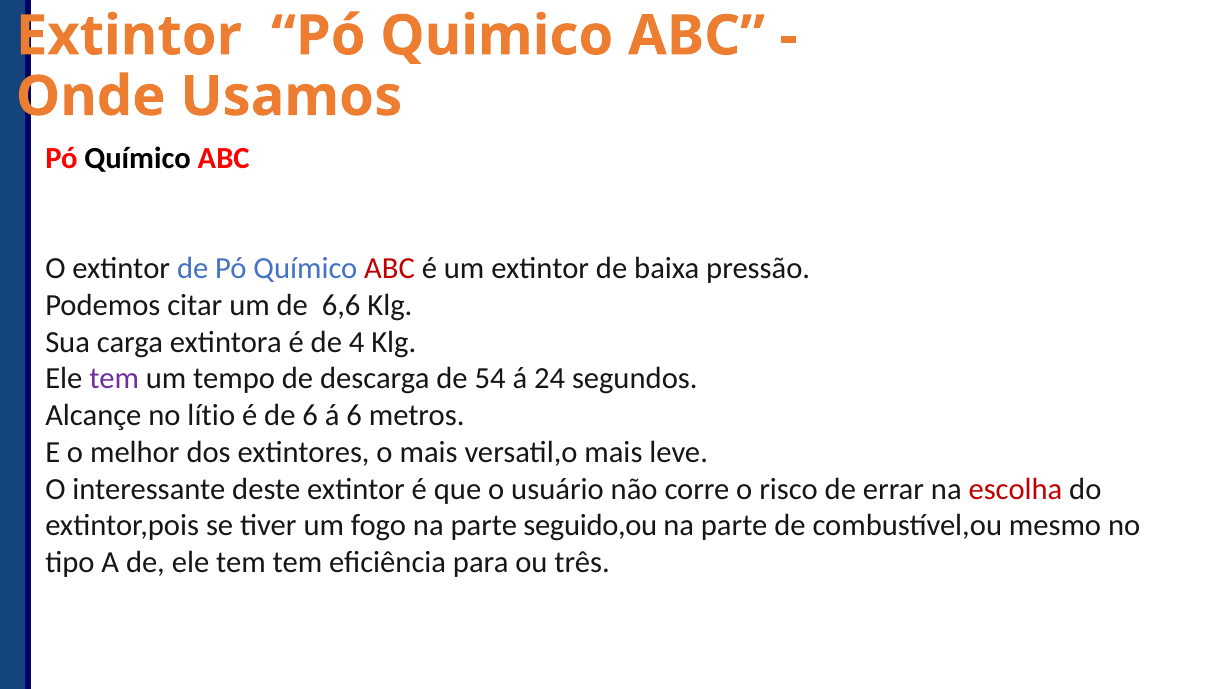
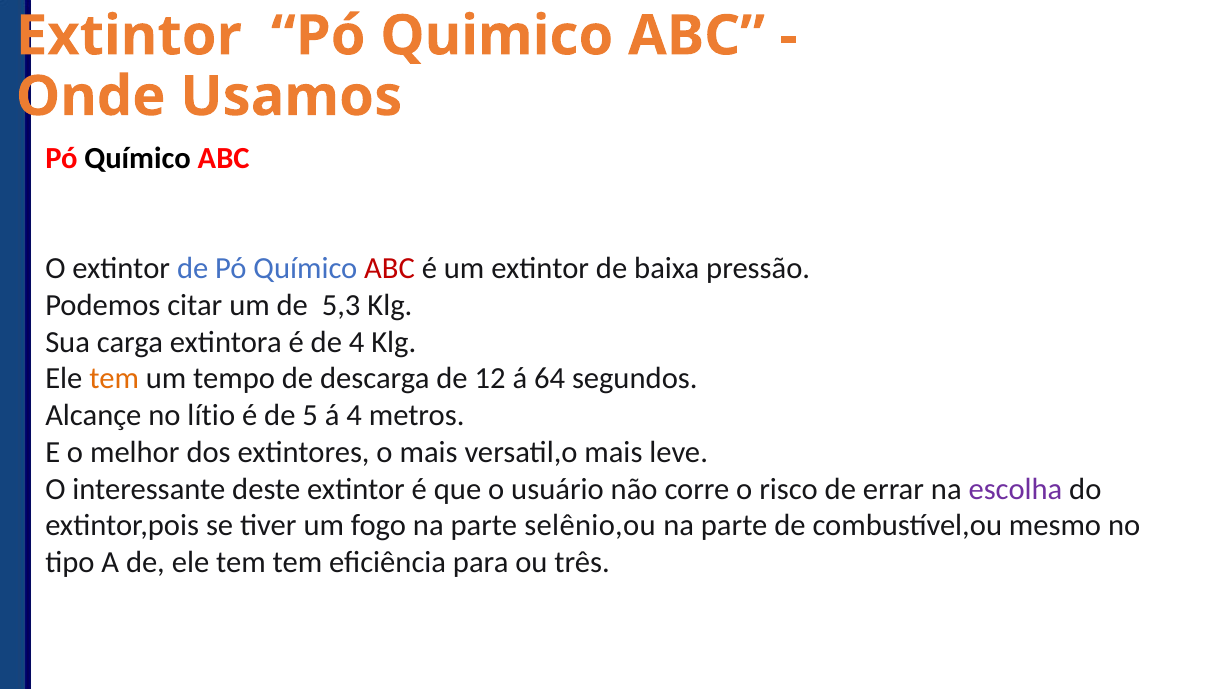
6,6: 6,6 -> 5,3 (341, 305)
tem colour: purple -> orange (114, 378)
54: 54 -> 12 (490, 378)
24: 24 -> 64 (550, 378)
de 6: 6 -> 5 (310, 415)
á 6: 6 -> 4 (354, 415)
escolha colour: red -> purple (1015, 489)
seguido,ou: seguido,ou -> selênio,ou (590, 525)
